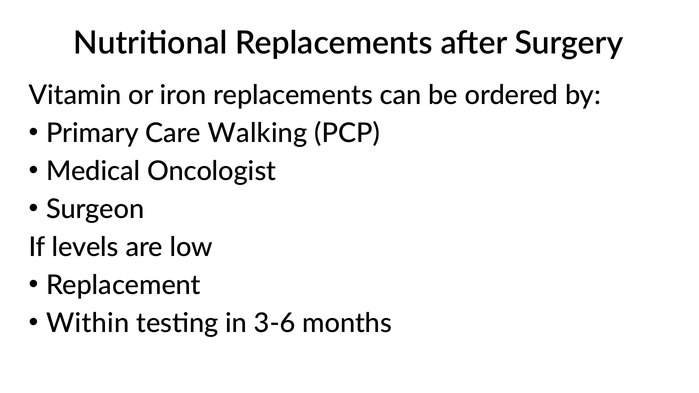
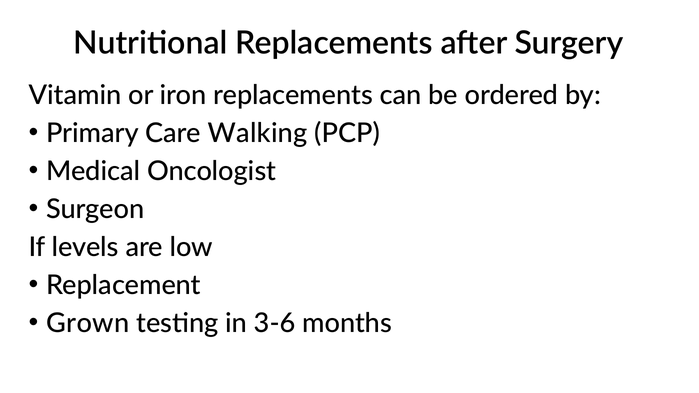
Within: Within -> Grown (88, 324)
